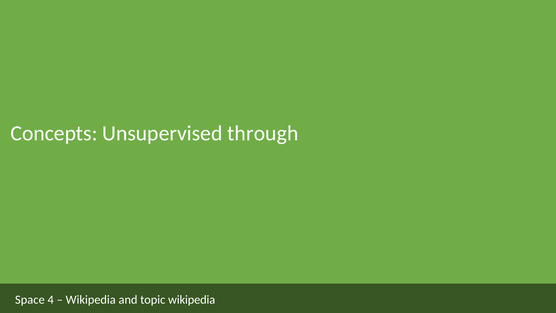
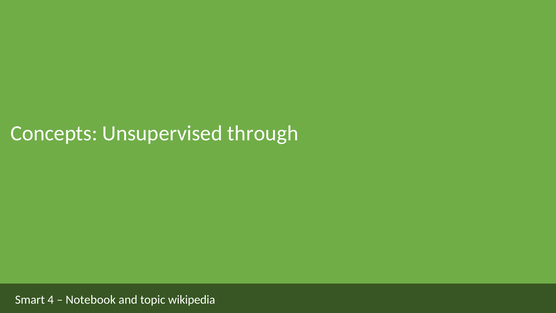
Space: Space -> Smart (30, 299)
Wikipedia: Wikipedia -> Notebook (91, 299)
